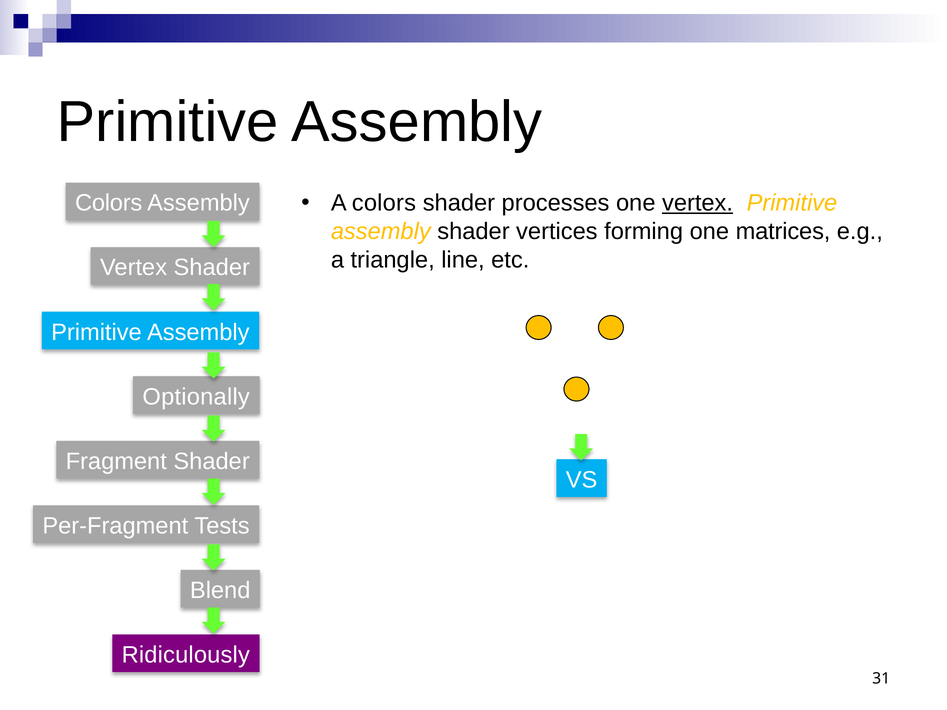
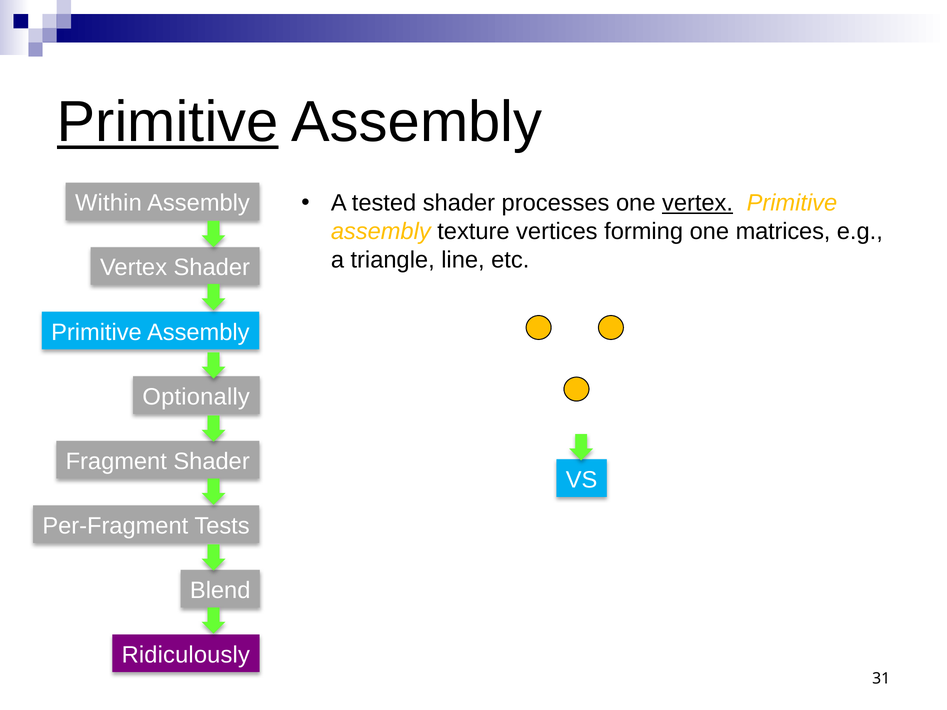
Primitive underline: none -> present (168, 122)
A colors: colors -> tested (384, 203)
Colors: Colors -> Within (108, 203)
assembly shader: shader -> texture (473, 232)
